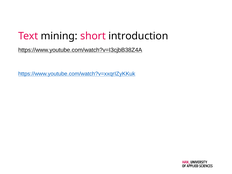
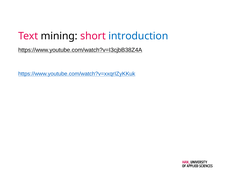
introduction colour: black -> blue (138, 36)
